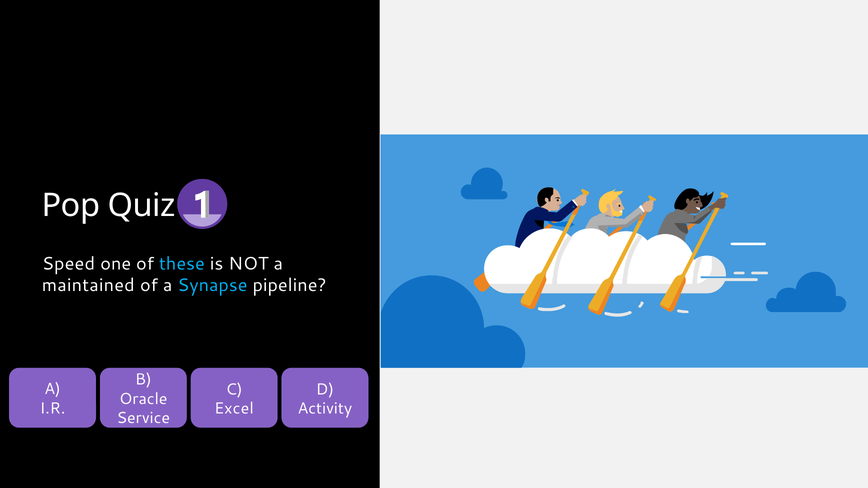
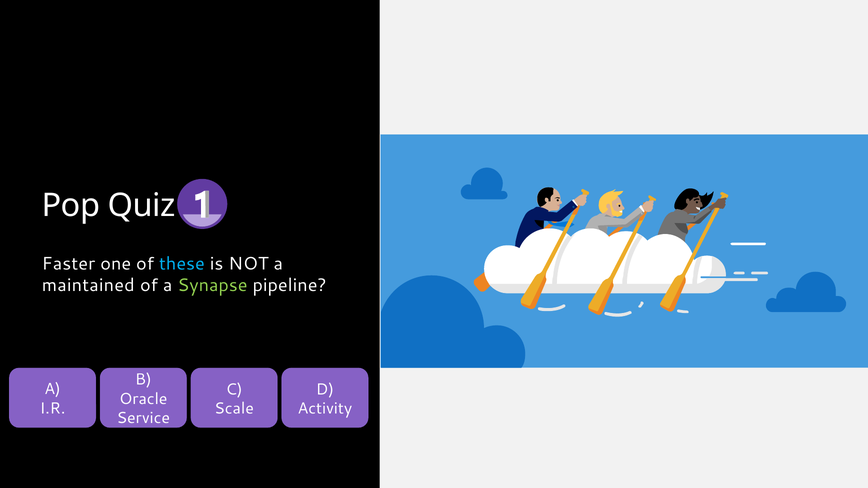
Speed: Speed -> Faster (68, 264)
Synapse colour: light blue -> light green (212, 286)
Excel: Excel -> Scale (234, 409)
